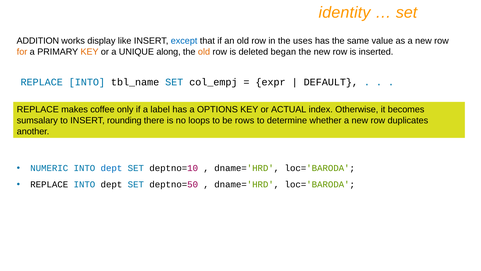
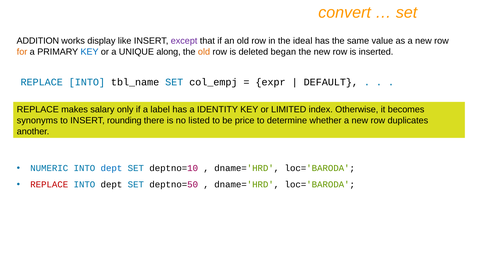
identity: identity -> convert (345, 13)
except colour: blue -> purple (184, 41)
uses: uses -> ideal (303, 41)
KEY colour: orange -> blue (90, 52)
coffee: coffee -> salary (102, 109)
OPTIONS: OPTIONS -> IDENTITY (217, 109)
ACTUAL: ACTUAL -> LIMITED (289, 109)
sumsalary: sumsalary -> synonyms (37, 120)
loops: loops -> listed (199, 120)
rows: rows -> price (245, 120)
REPLACE colour: black -> red (49, 184)
